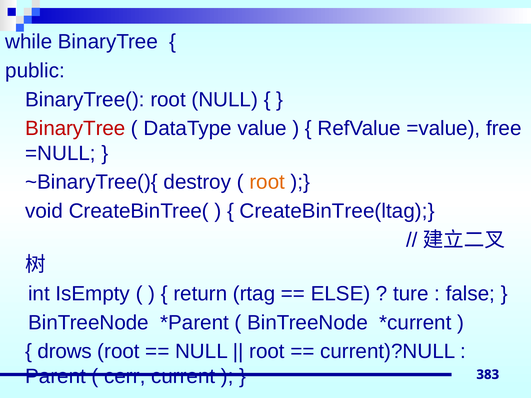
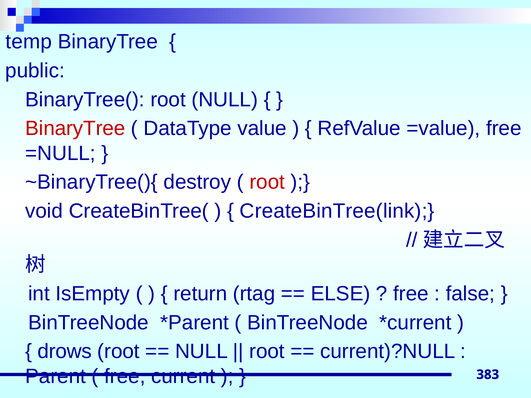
while: while -> temp (29, 42)
root colour: orange -> red (267, 182)
CreateBinTree(ltag: CreateBinTree(ltag -> CreateBinTree(link (337, 211)
ture: ture -> free (411, 294)
cerr: cerr -> free (125, 377)
